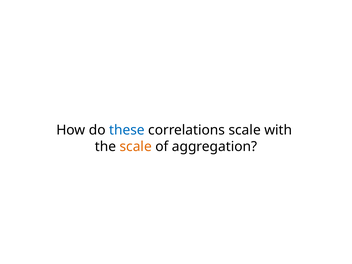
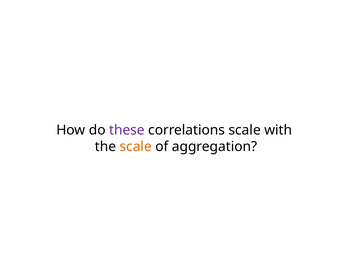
these colour: blue -> purple (127, 130)
